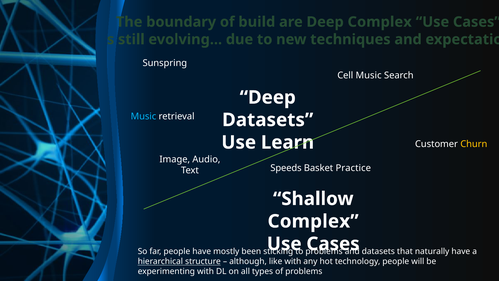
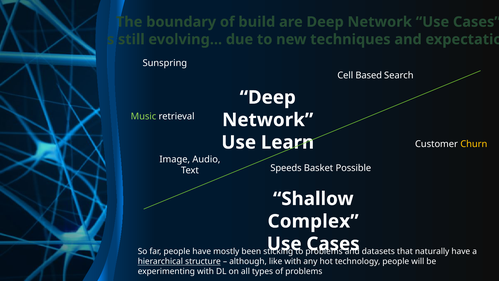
are Deep Complex: Complex -> Network (380, 22)
Cell Music: Music -> Based (369, 75)
Music colour: light blue -> light green (143, 116)
Datasets: Datasets -> Network (268, 120)
Practice: Practice -> Possible (353, 168)
